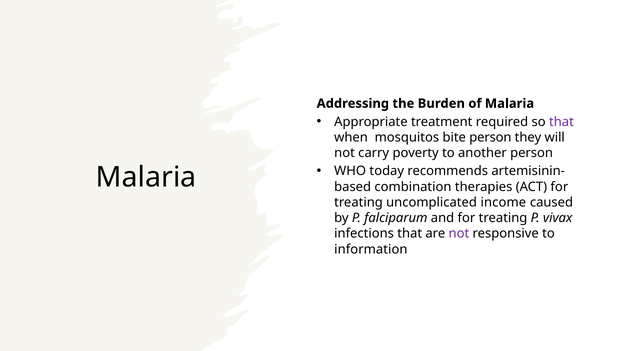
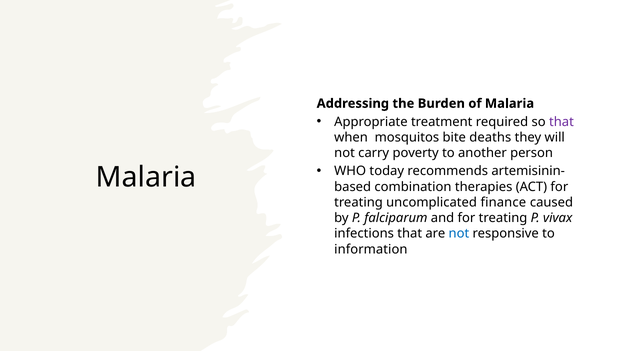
bite person: person -> deaths (490, 137)
income: income -> finance (503, 202)
not colour: purple -> blue (459, 234)
